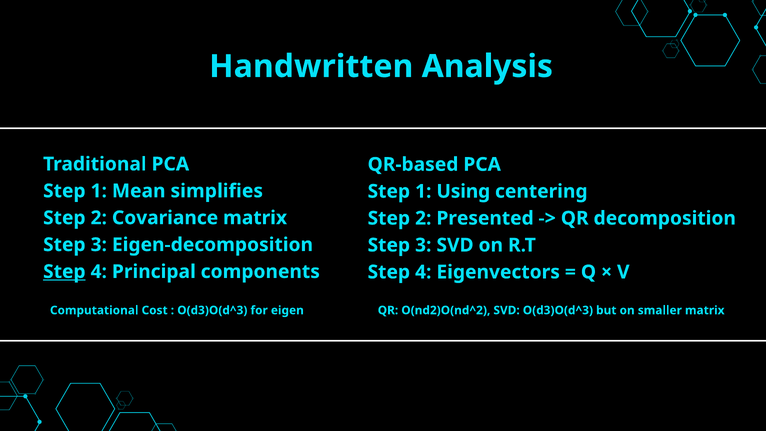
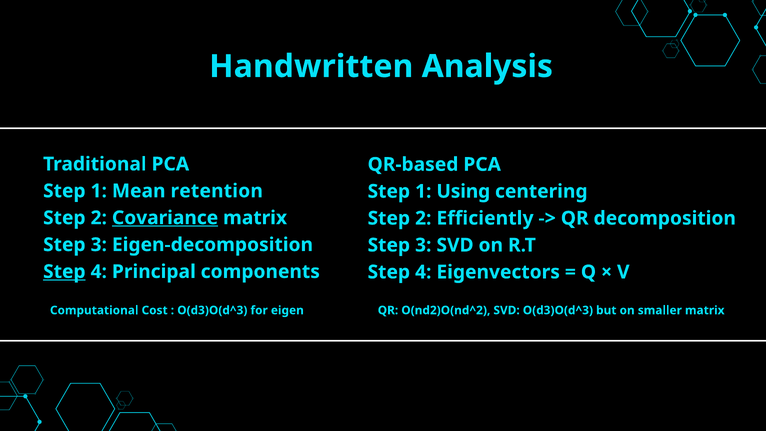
simplifies: simplifies -> retention (217, 191)
Covariance underline: none -> present (165, 218)
Presented: Presented -> Efficiently (485, 218)
